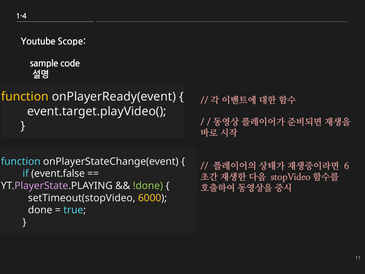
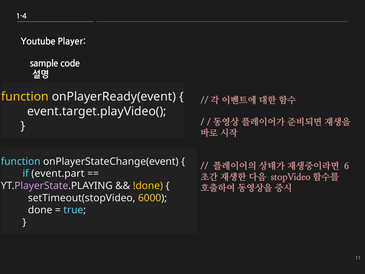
Scope: Scope -> Player (72, 42)
event.false: event.false -> event.part (58, 173)
!done colour: light green -> yellow (148, 186)
